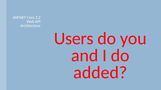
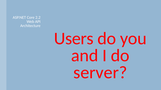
added: added -> server (100, 73)
